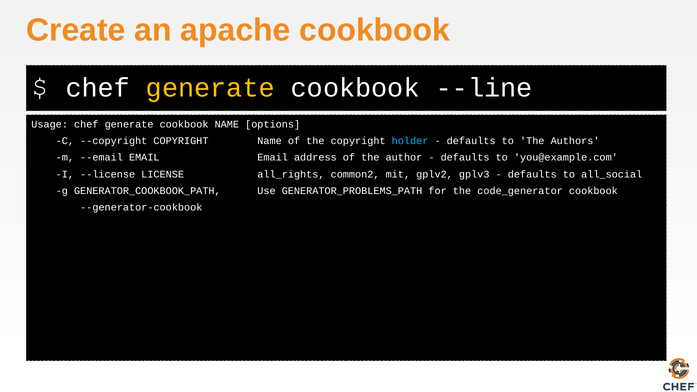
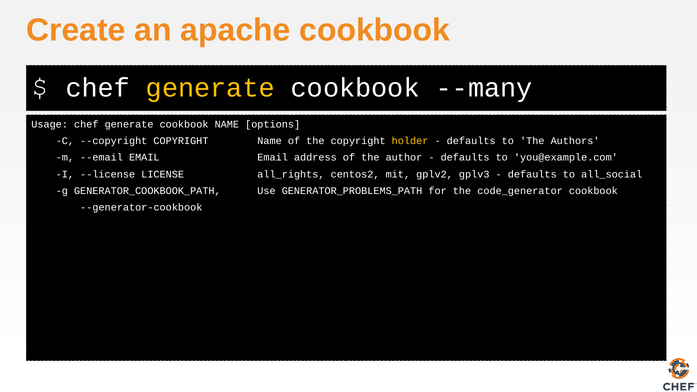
--line: --line -> --many (484, 88)
holder colour: light blue -> yellow (410, 141)
common2: common2 -> centos2 (355, 174)
